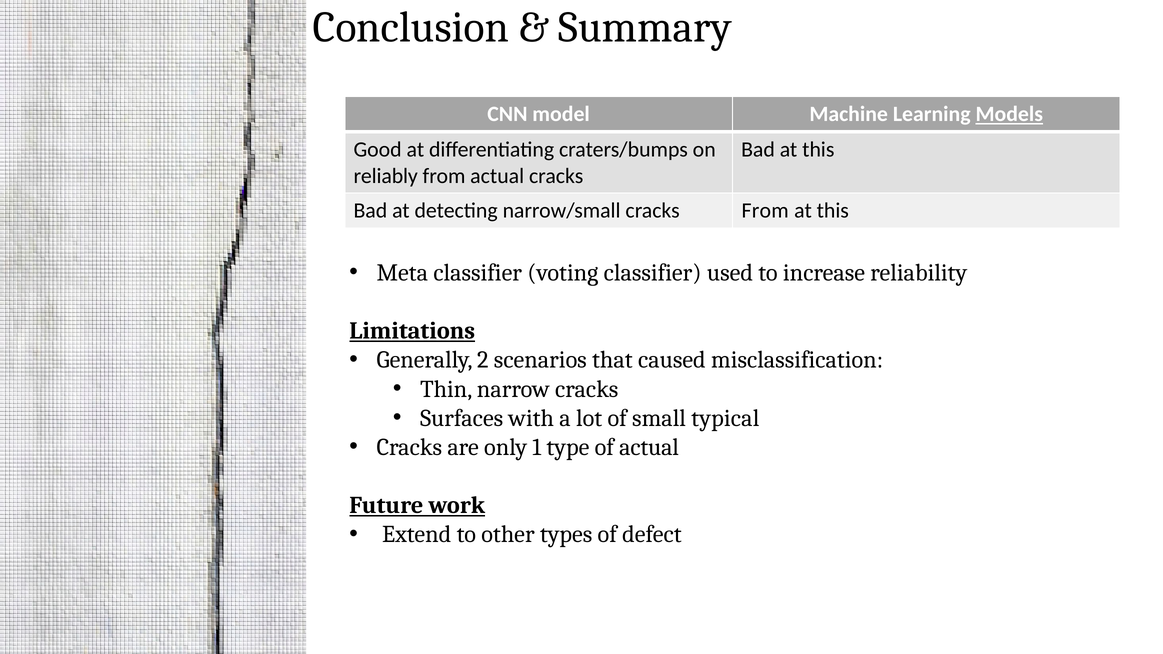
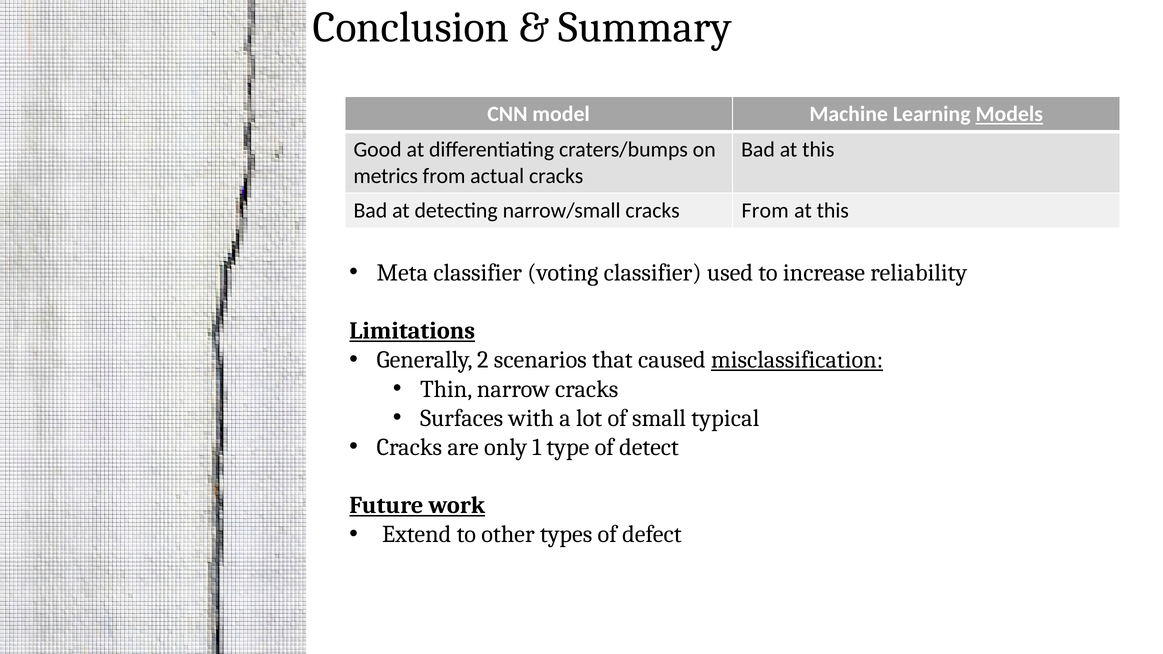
reliably: reliably -> metrics (386, 176)
misclassification underline: none -> present (797, 360)
of actual: actual -> detect (649, 447)
